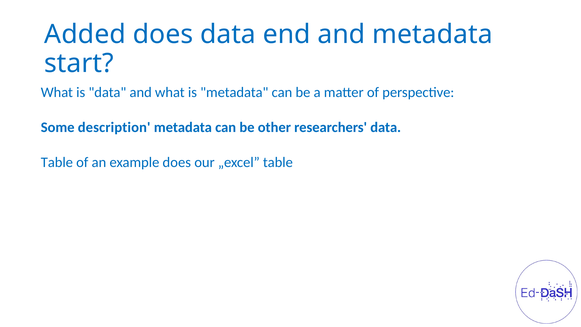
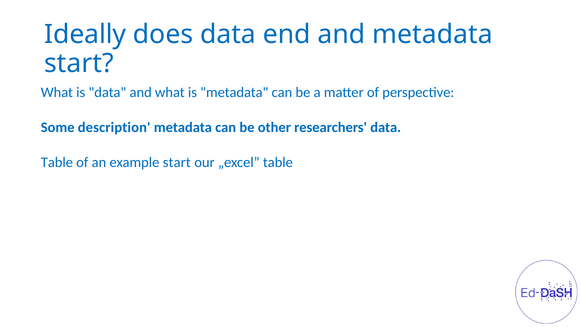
Added: Added -> Ideally (85, 34)
example does: does -> start (177, 162)
